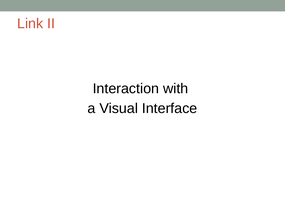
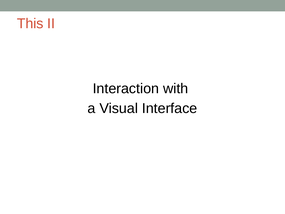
Link: Link -> This (30, 24)
